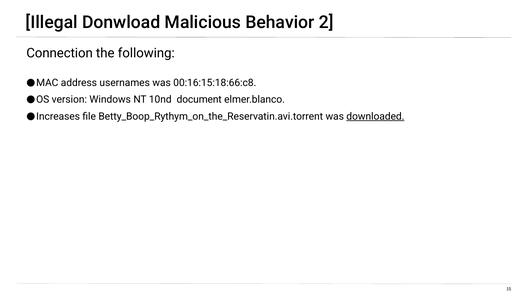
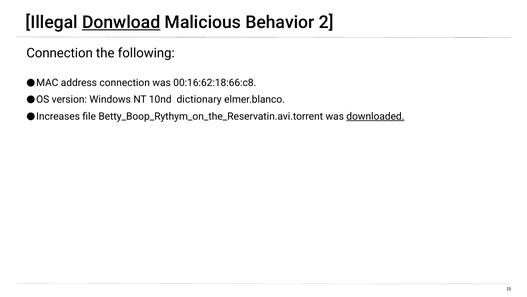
Donwload underline: none -> present (121, 22)
address usernames: usernames -> connection (125, 83)
00:16:15:18:66:c8: 00:16:15:18:66:c8 -> 00:16:62:18:66:c8 (215, 83)
document: document -> dictionary (199, 99)
